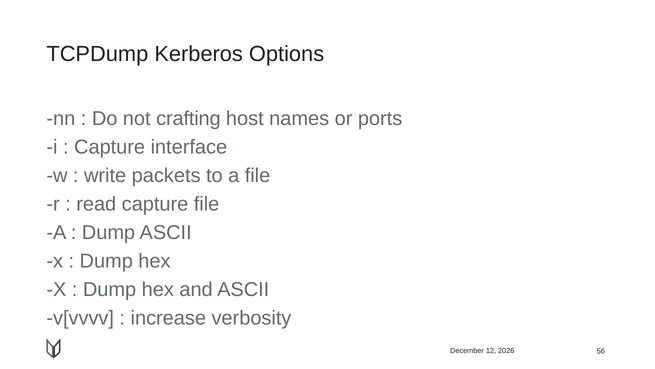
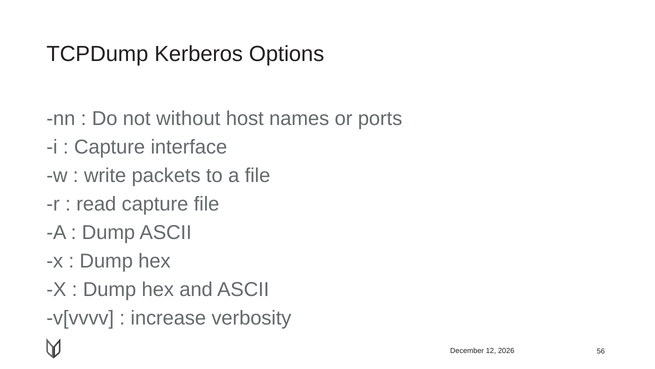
crafting: crafting -> without (188, 118)
